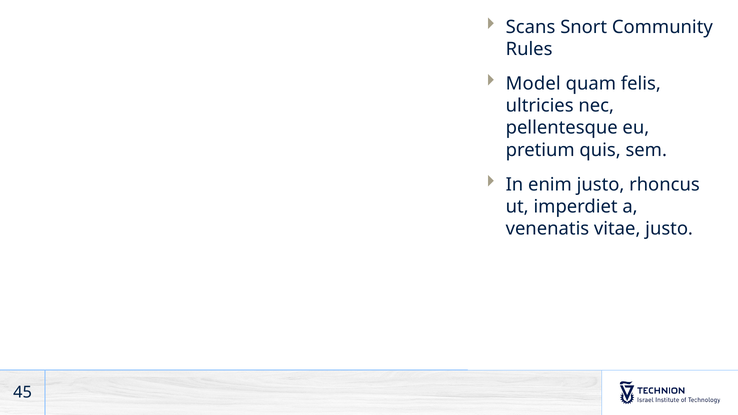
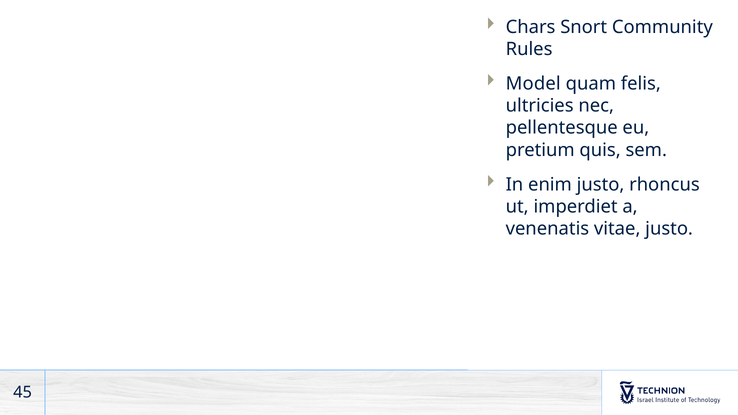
Scans: Scans -> Chars (531, 27)
